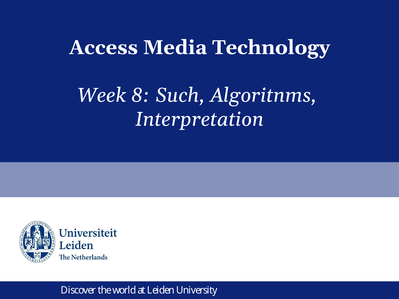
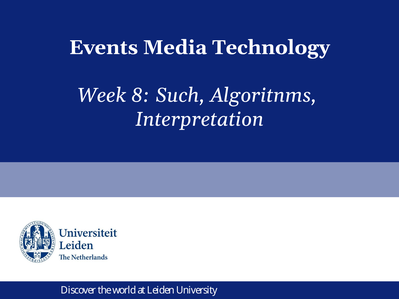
Access: Access -> Events (104, 48)
